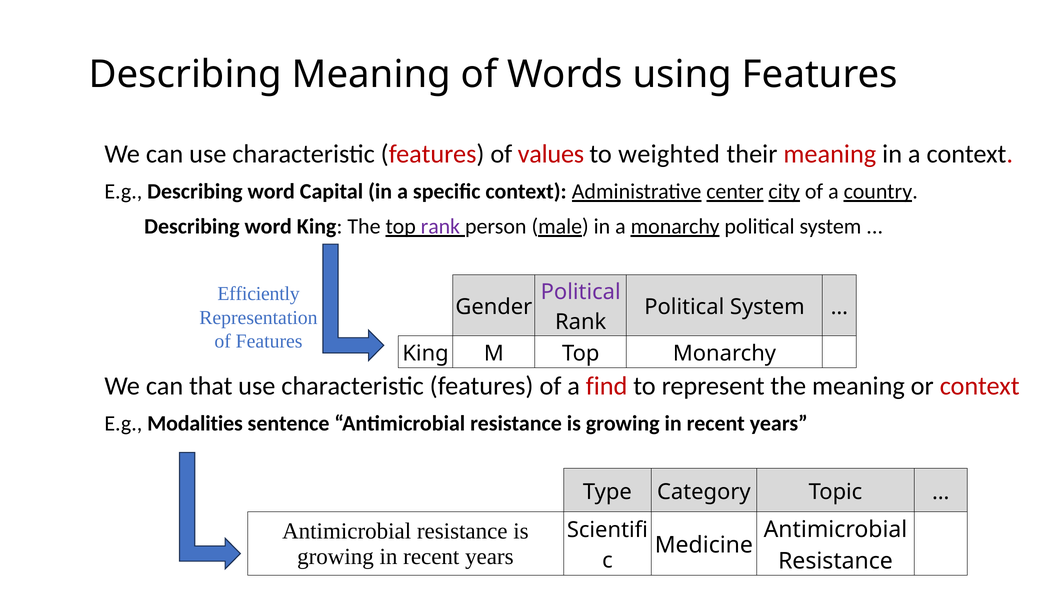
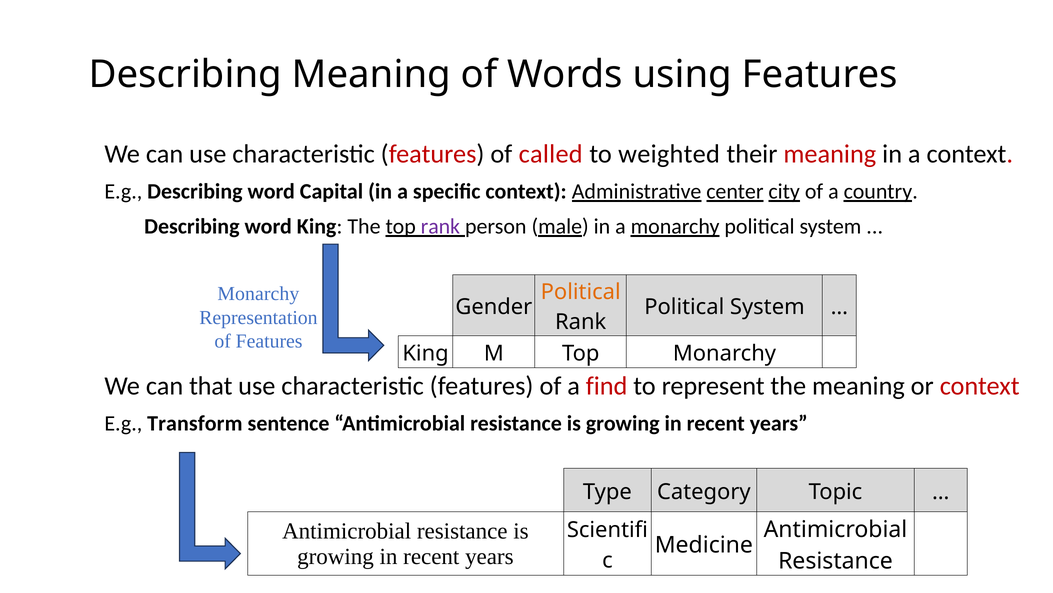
values: values -> called (551, 154)
Efficiently: Efficiently -> Monarchy (258, 294)
Political colour: purple -> orange (581, 292)
Modalities: Modalities -> Transform (195, 423)
